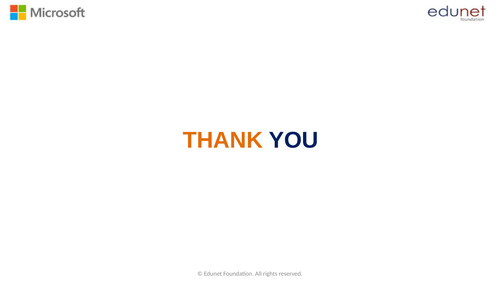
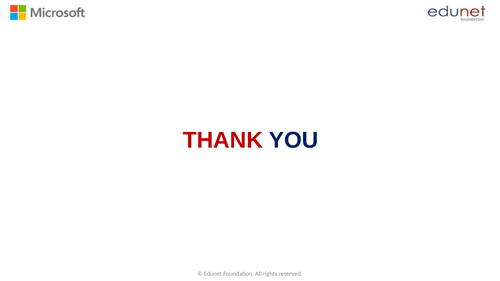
THANK colour: orange -> red (223, 140)
